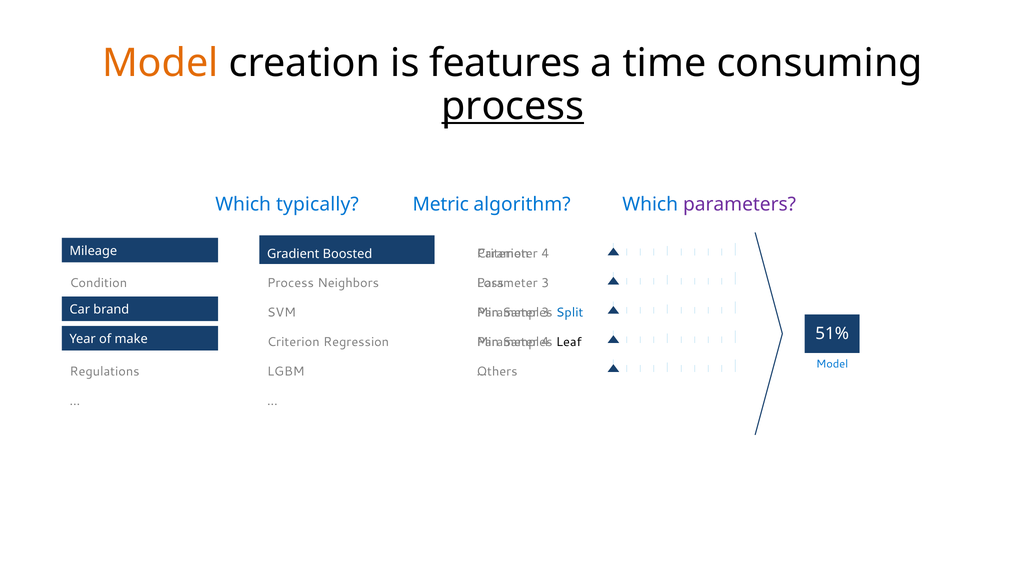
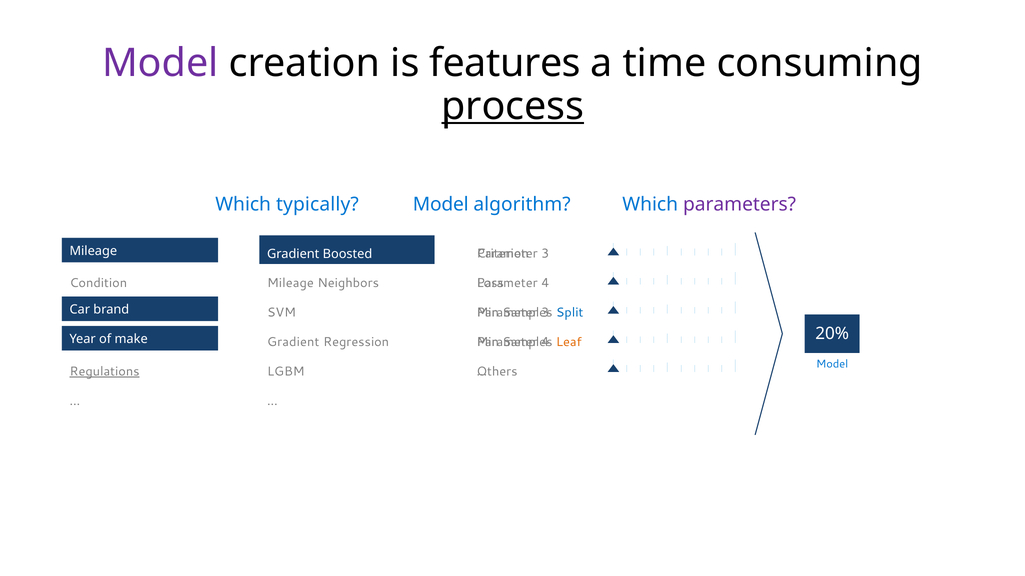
Model colour: orange -> purple (160, 63)
Metric: Metric -> Model (441, 205)
4: 4 -> 3 (545, 254)
Process: Process -> Mileage (290, 283)
3: 3 -> 4 (545, 283)
51%: 51% -> 20% (832, 334)
Criterion: Criterion -> Gradient (293, 342)
Leaf colour: black -> orange (569, 342)
Regulations underline: none -> present (105, 372)
